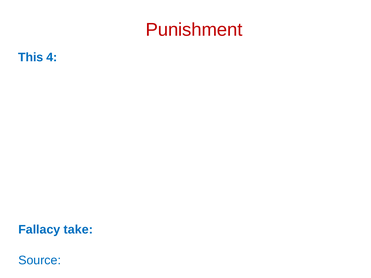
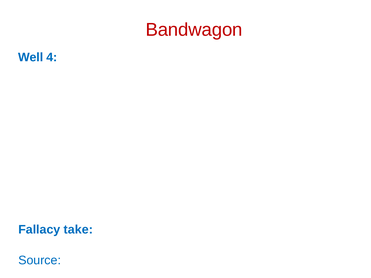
Punishment: Punishment -> Bandwagon (194, 30)
This: This -> Well (31, 57)
